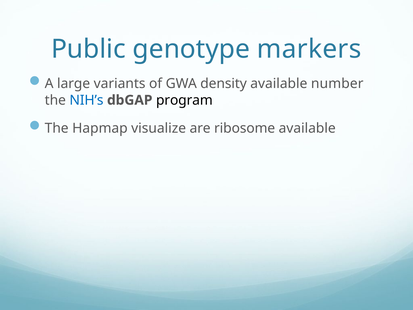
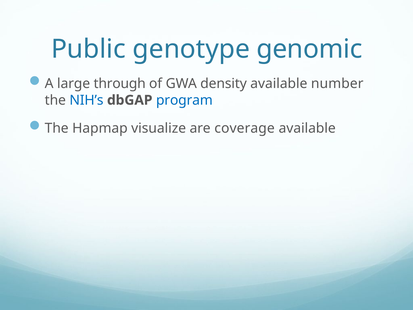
markers: markers -> genomic (309, 49)
variants: variants -> through (120, 84)
program colour: black -> blue (184, 100)
ribosome: ribosome -> coverage (245, 128)
